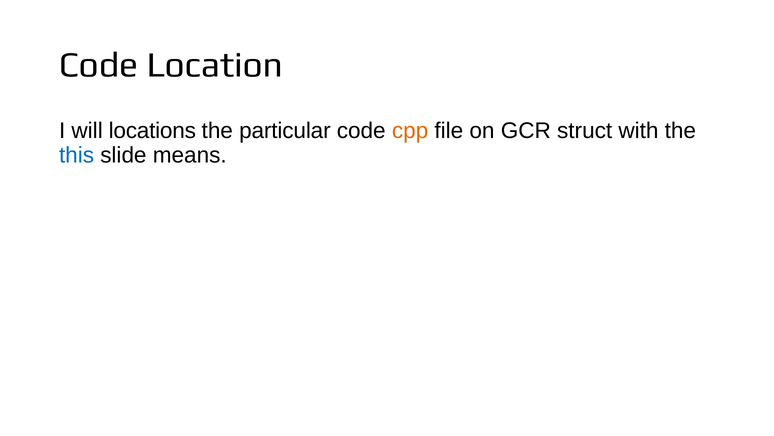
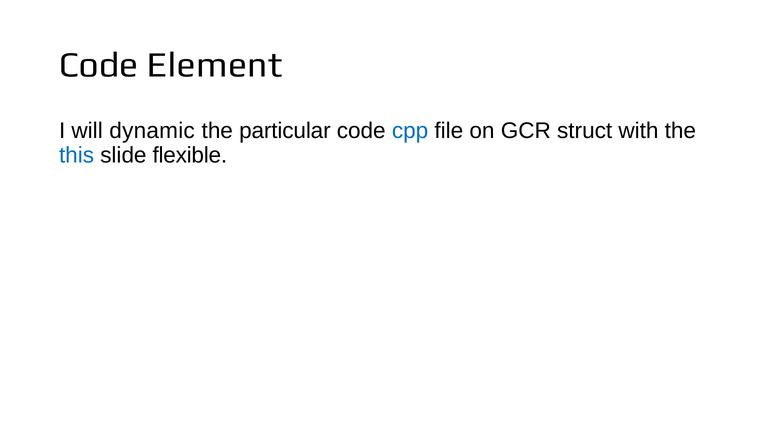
Location: Location -> Element (215, 65)
locations: locations -> dynamic (152, 131)
cpp colour: orange -> blue (410, 131)
means: means -> flexible (190, 155)
